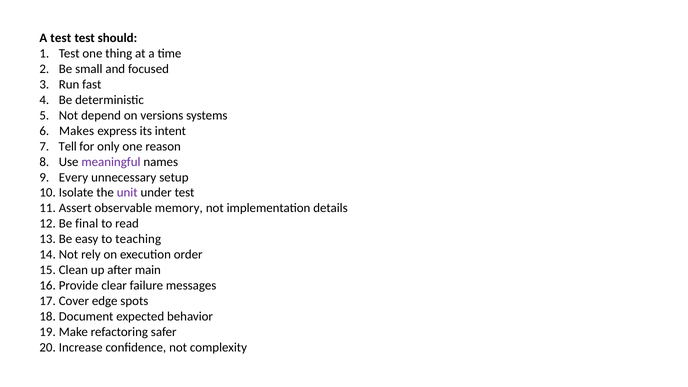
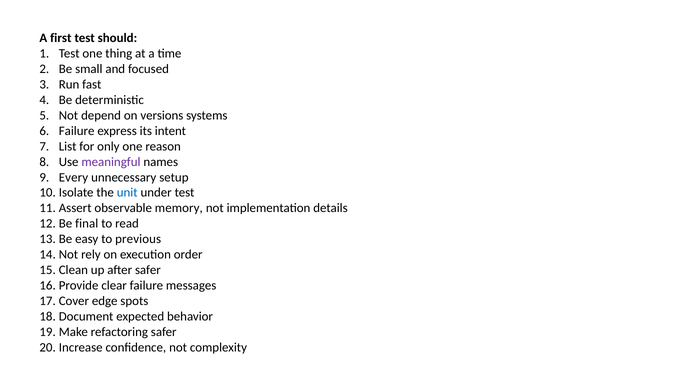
A test: test -> first (61, 38)
Makes: Makes -> Failure (77, 131)
Tell: Tell -> List (68, 146)
unit colour: purple -> blue (127, 193)
teaching: teaching -> previous (138, 239)
after main: main -> safer (148, 270)
